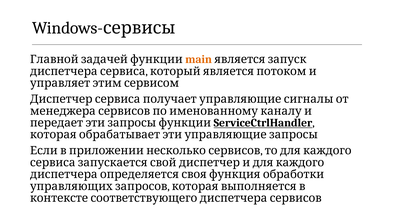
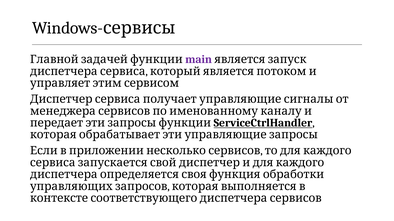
main colour: orange -> purple (199, 60)
